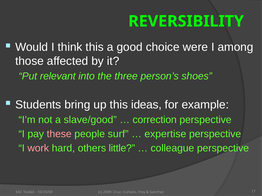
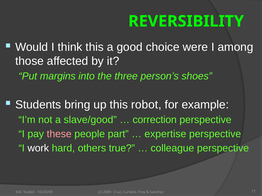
relevant: relevant -> margins (58, 76)
ideas: ideas -> robot (146, 105)
surf: surf -> part (118, 134)
work colour: pink -> white (38, 149)
little: little -> true (122, 149)
